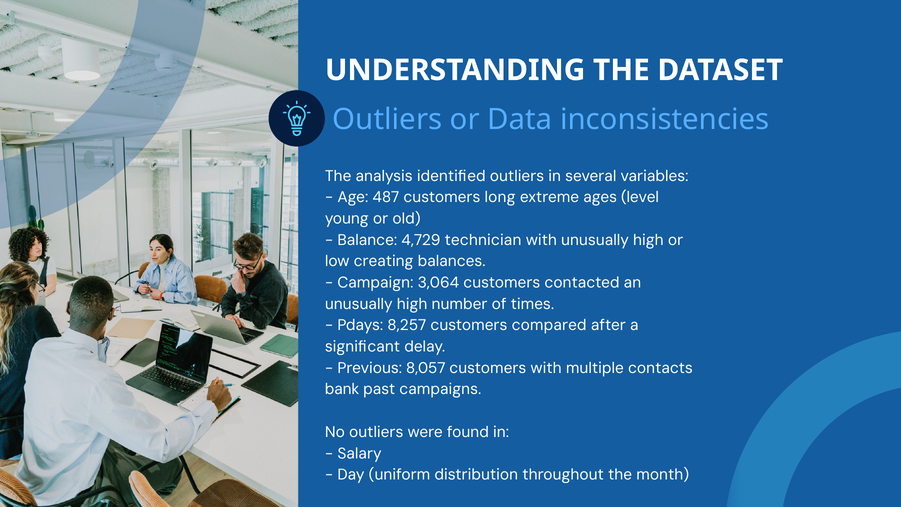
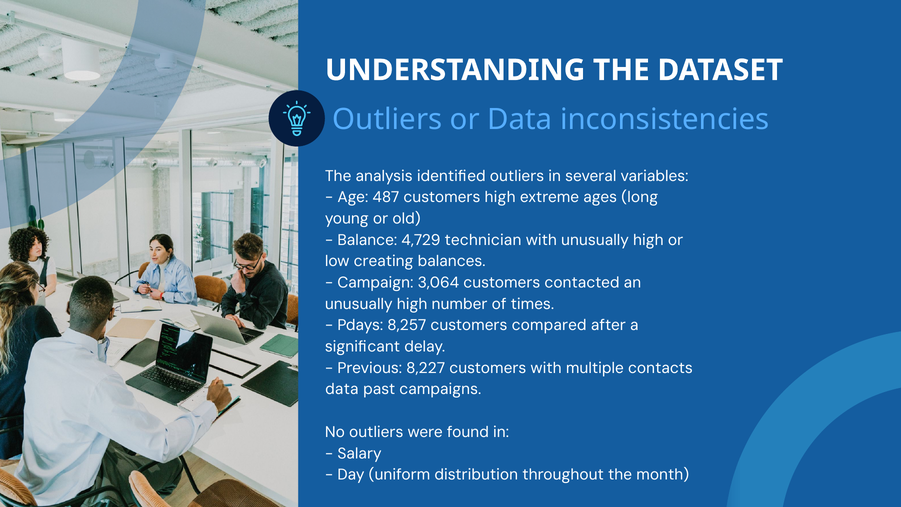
customers long: long -> high (500, 197)
level: level -> long (640, 197)
8,057: 8,057 -> 8,227 (426, 368)
bank: bank -> data (342, 389)
